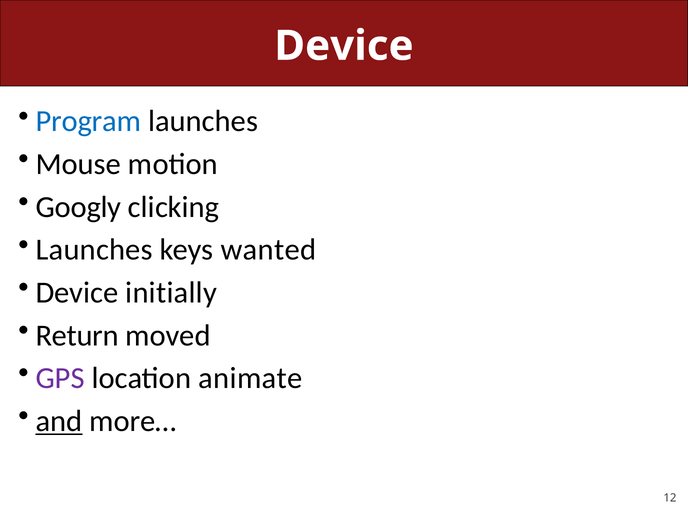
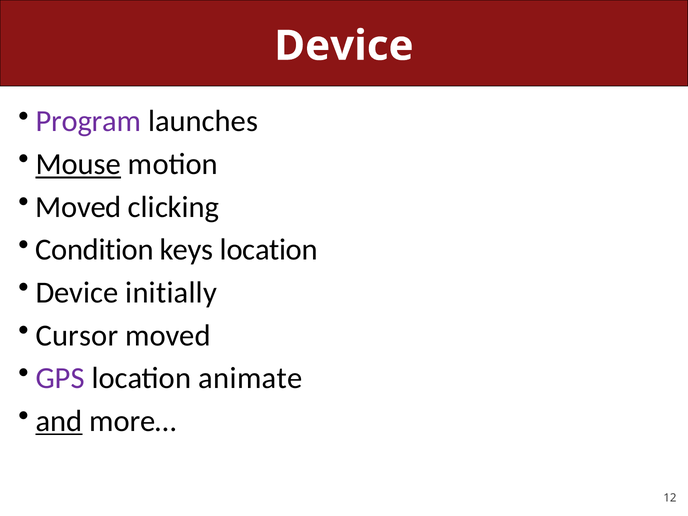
Program colour: blue -> purple (88, 121)
Mouse underline: none -> present (78, 164)
Googly: Googly -> Moved (79, 207)
Launches: Launches -> Condition (94, 250)
keys wanted: wanted -> location (269, 250)
Return: Return -> Cursor (77, 336)
